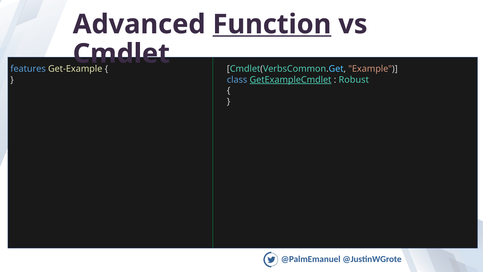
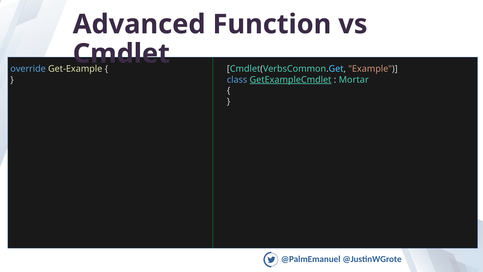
Function underline: present -> none (272, 24)
features: features -> override (28, 69)
Robust: Robust -> Mortar (354, 80)
